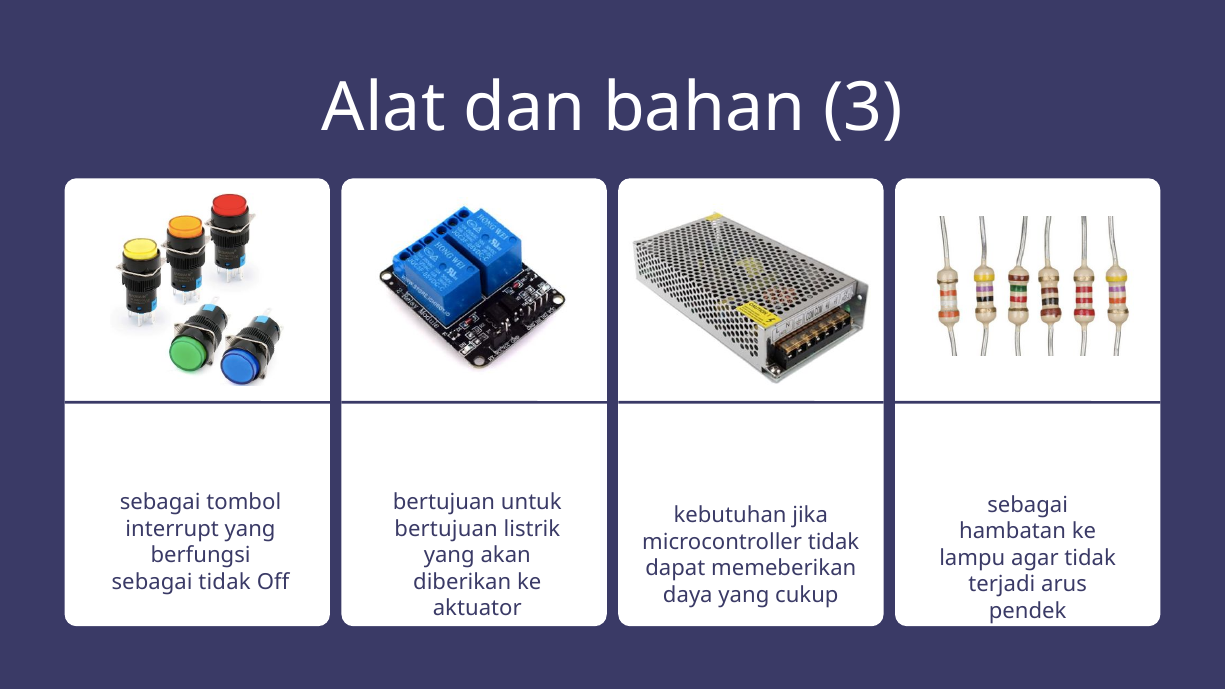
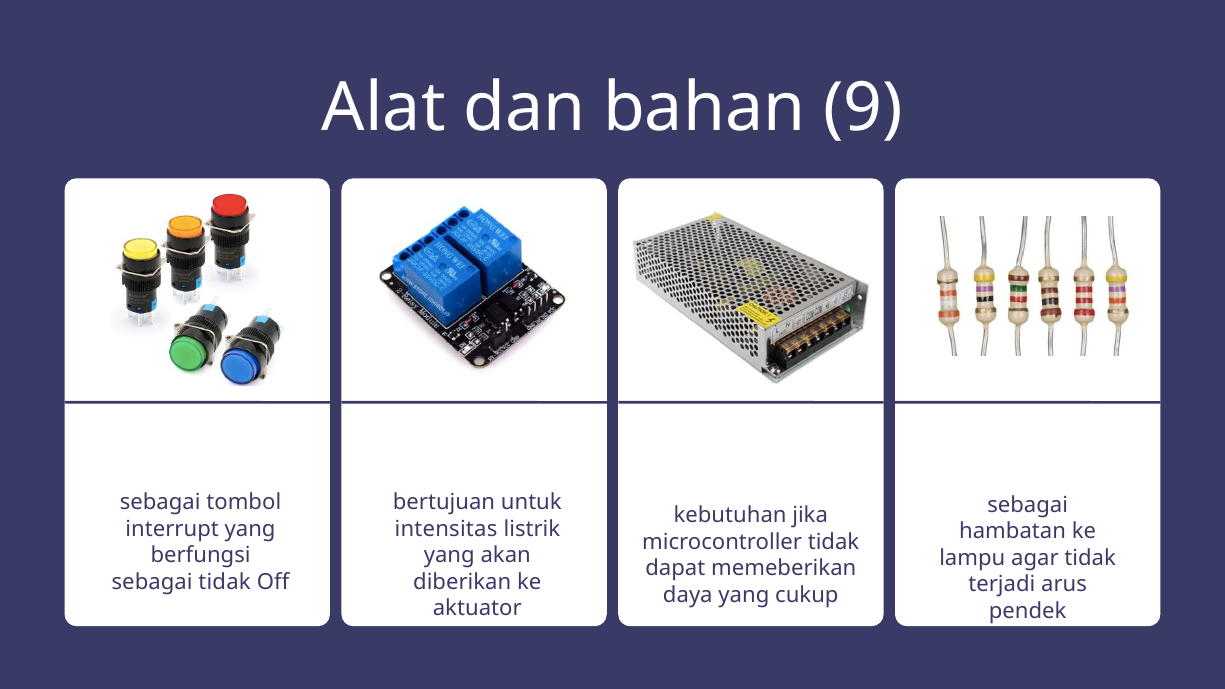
3: 3 -> 9 (863, 108)
bertujuan: bertujuan -> intensitas (446, 529)
